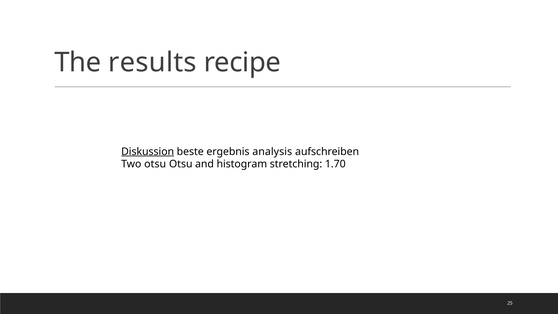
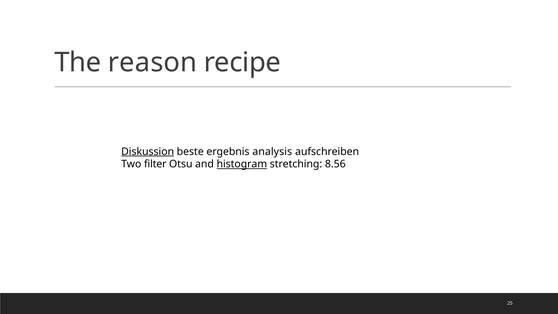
results: results -> reason (153, 62)
Two otsu: otsu -> filter (155, 164)
histogram underline: none -> present (242, 164)
1.70: 1.70 -> 8.56 (335, 164)
